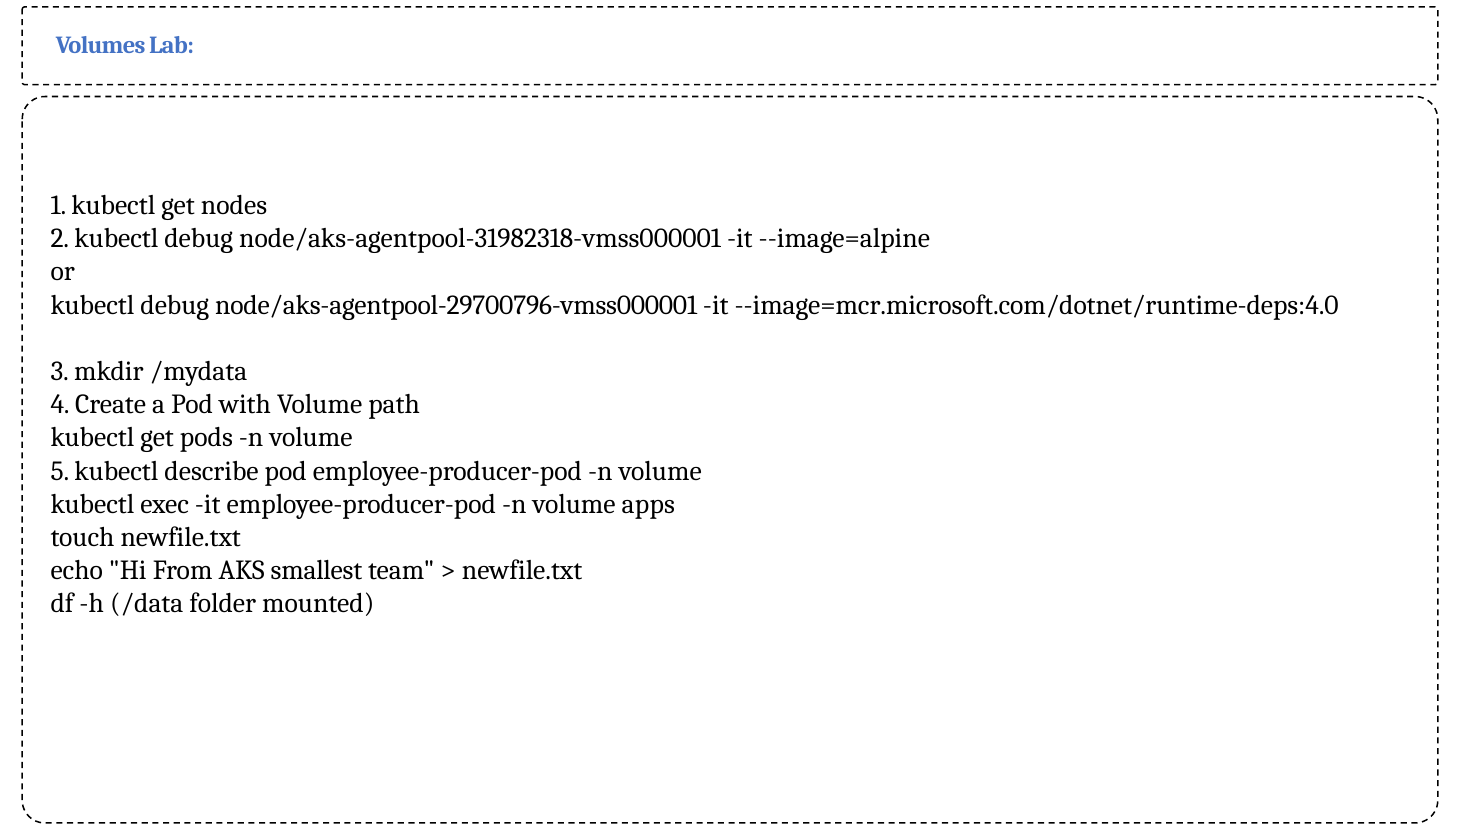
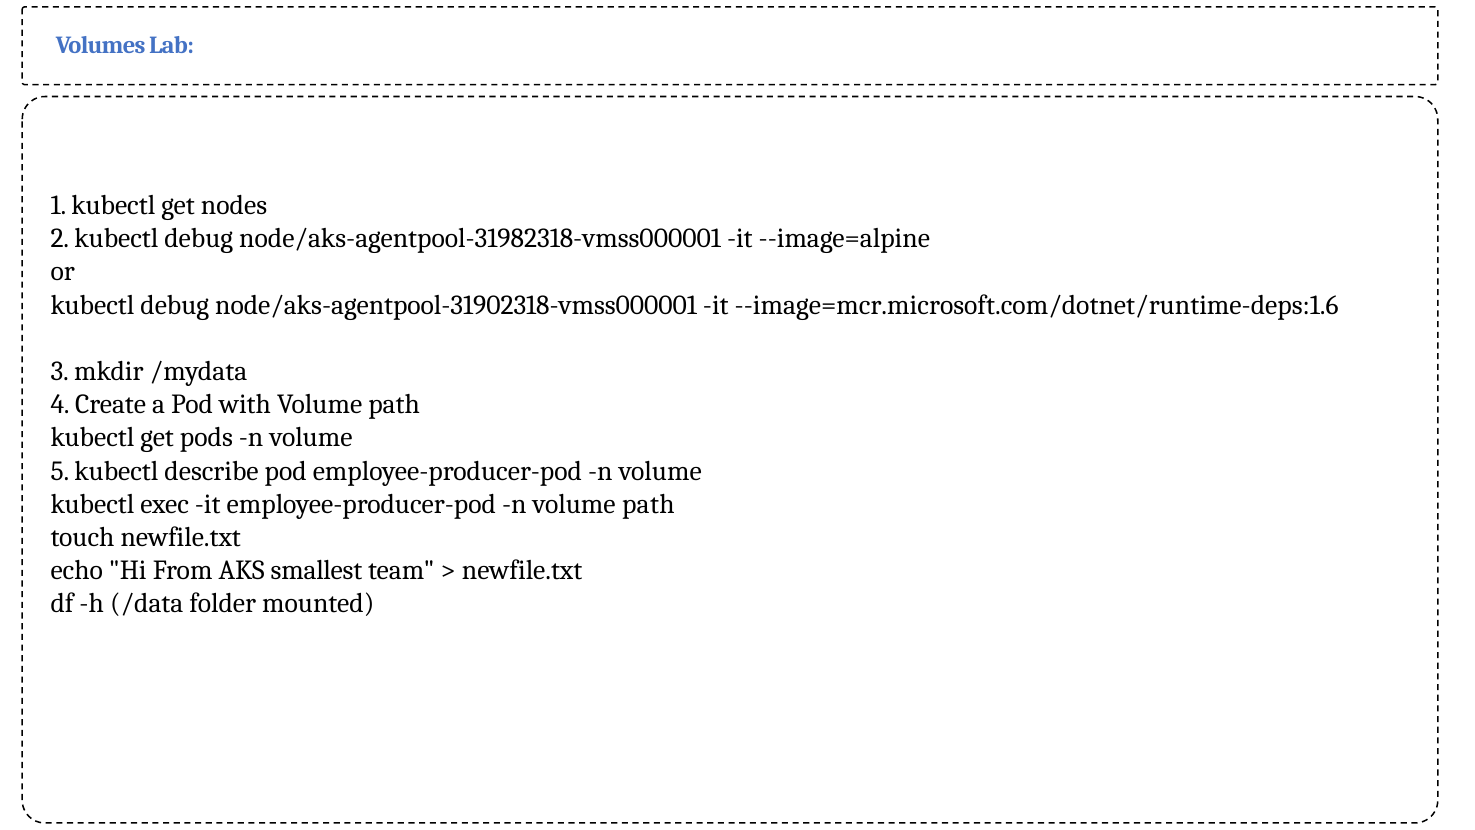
node/aks-agentpool-29700796-vmss000001: node/aks-agentpool-29700796-vmss000001 -> node/aks-agentpool-31902318-vmss000001 (456, 305)
--image=mcr.microsoft.com/dotnet/runtime-deps:4.0: --image=mcr.microsoft.com/dotnet/runtime-deps:4.0 -> --image=mcr.microsoft.com/dotnet/runtime-deps:1.6 (1037, 305)
n volume apps: apps -> path (648, 504)
